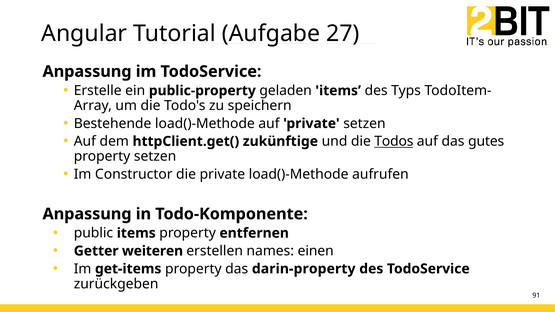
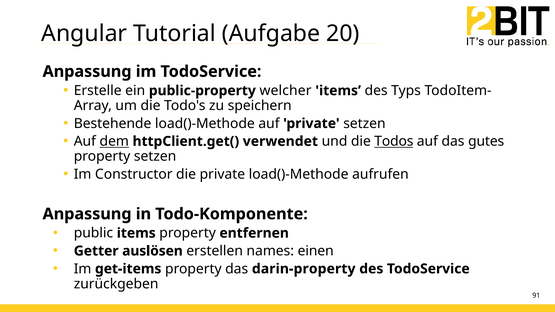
27: 27 -> 20 (343, 33)
geladen: geladen -> welcher (286, 91)
dem underline: none -> present (114, 141)
zukünftige: zukünftige -> verwendet (280, 141)
weiteren: weiteren -> auslösen (152, 251)
